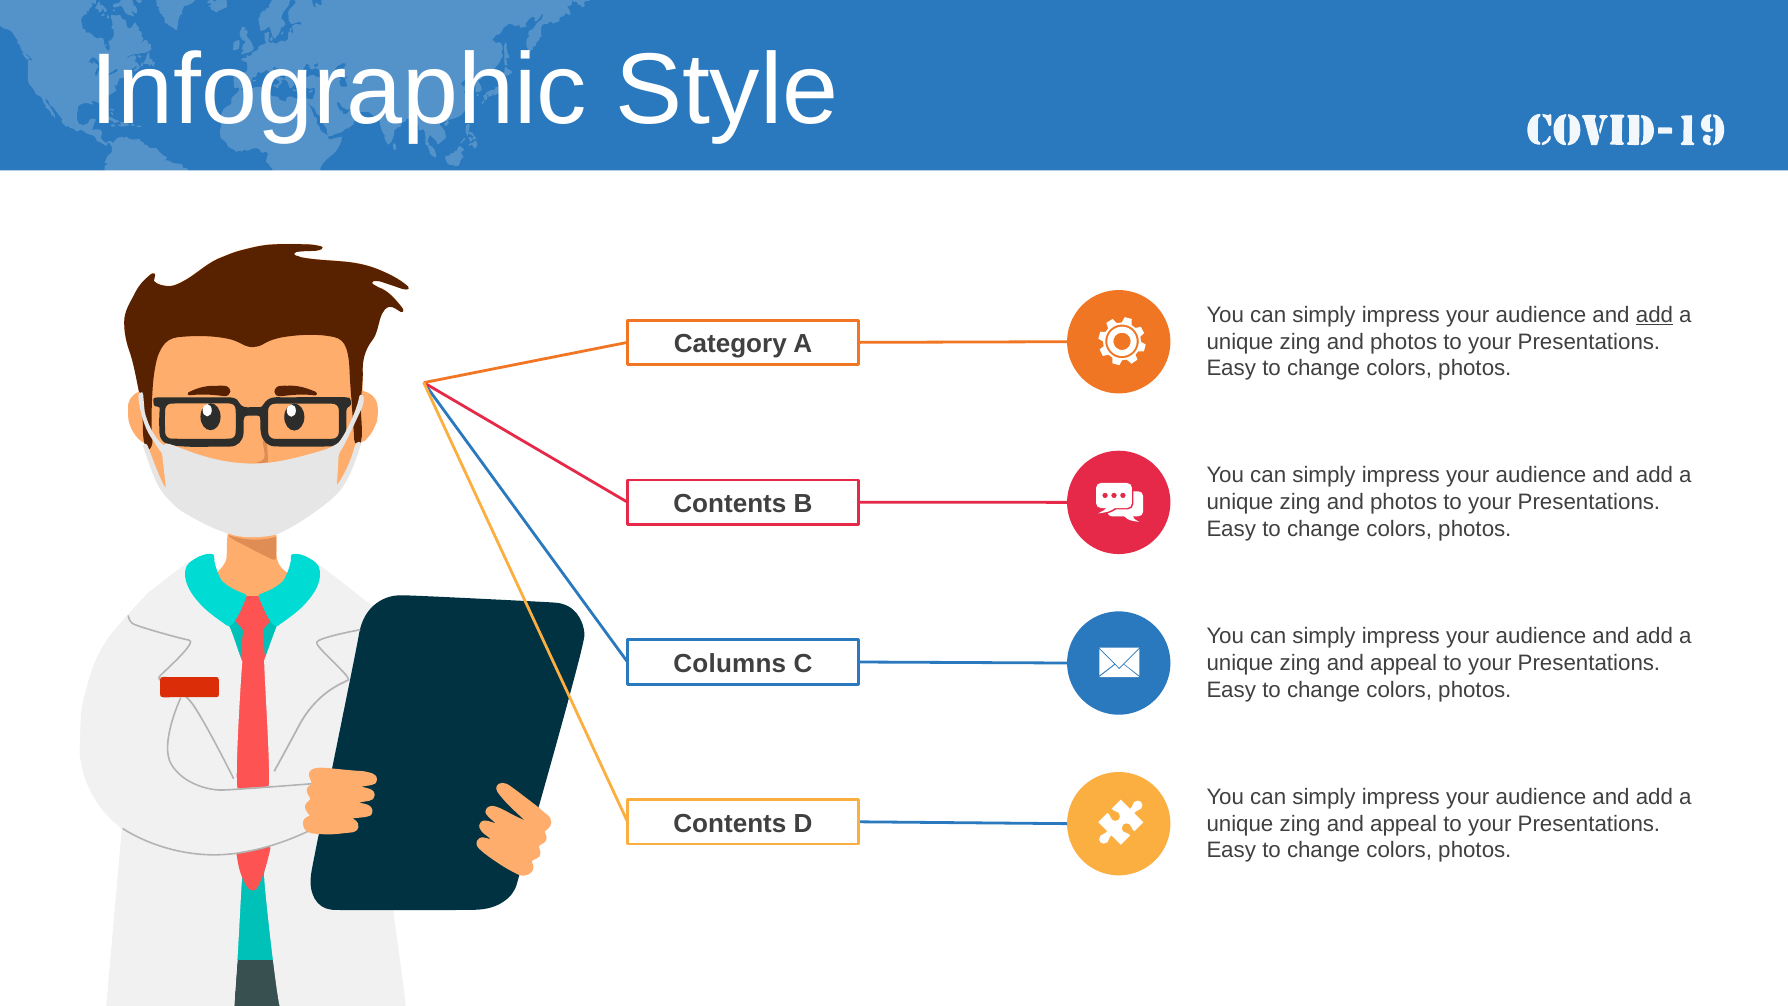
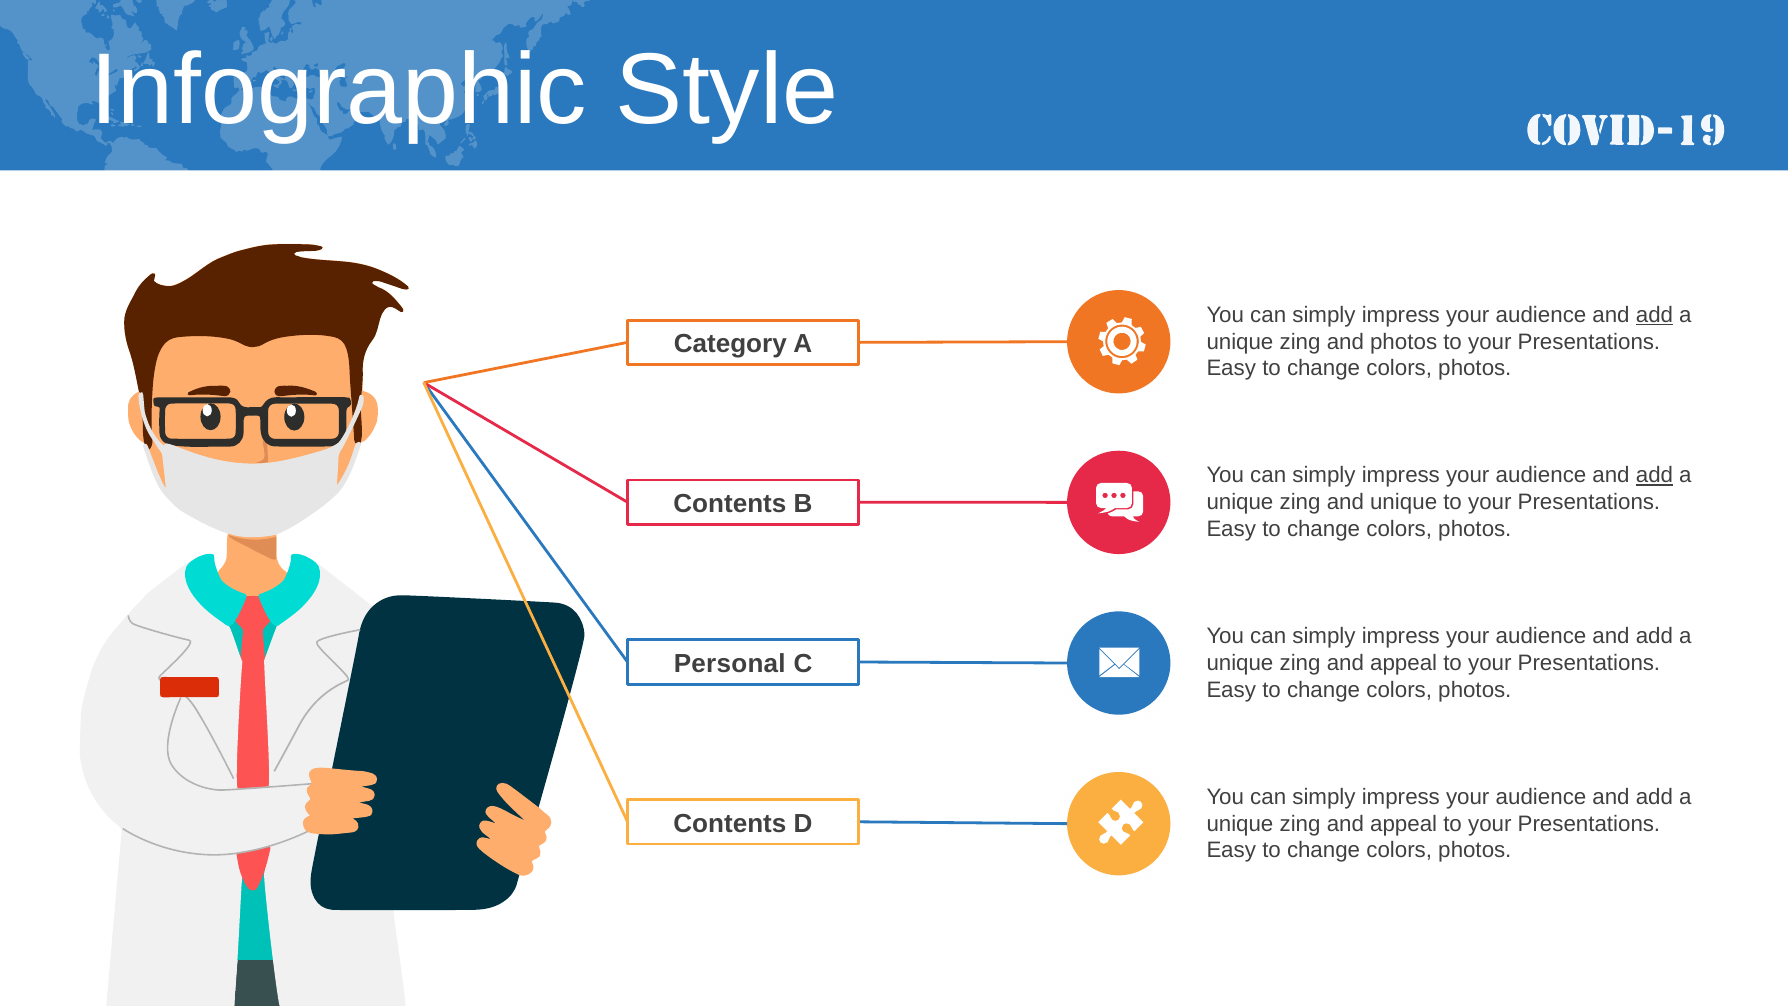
add underline: none -> present (1654, 475)
photos: photos -> unique (1404, 502)
Columns: Columns -> Personal (730, 664)
